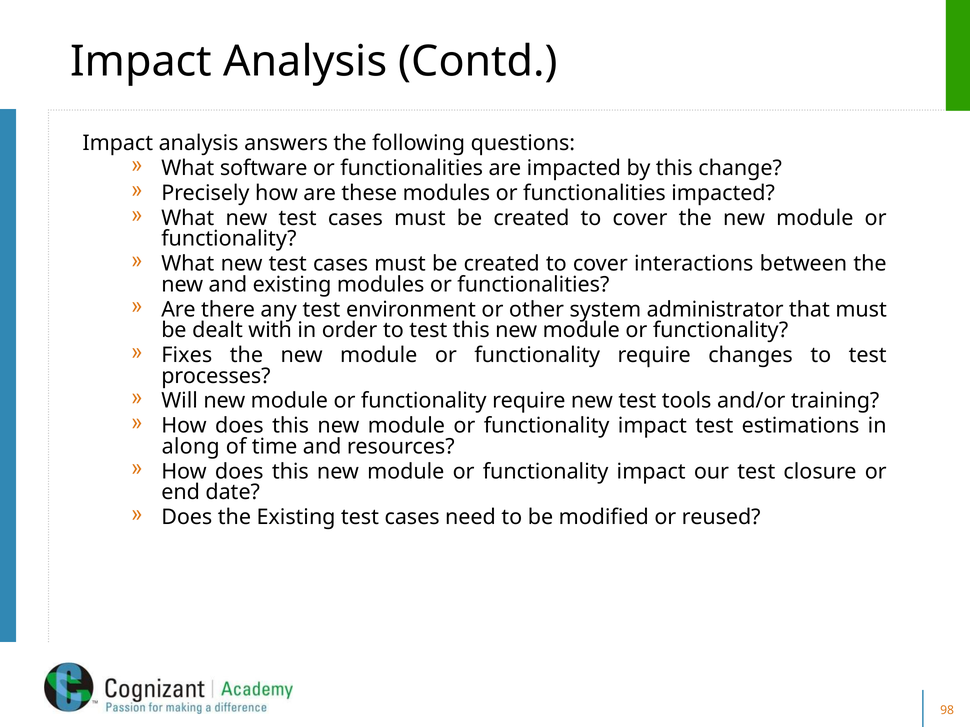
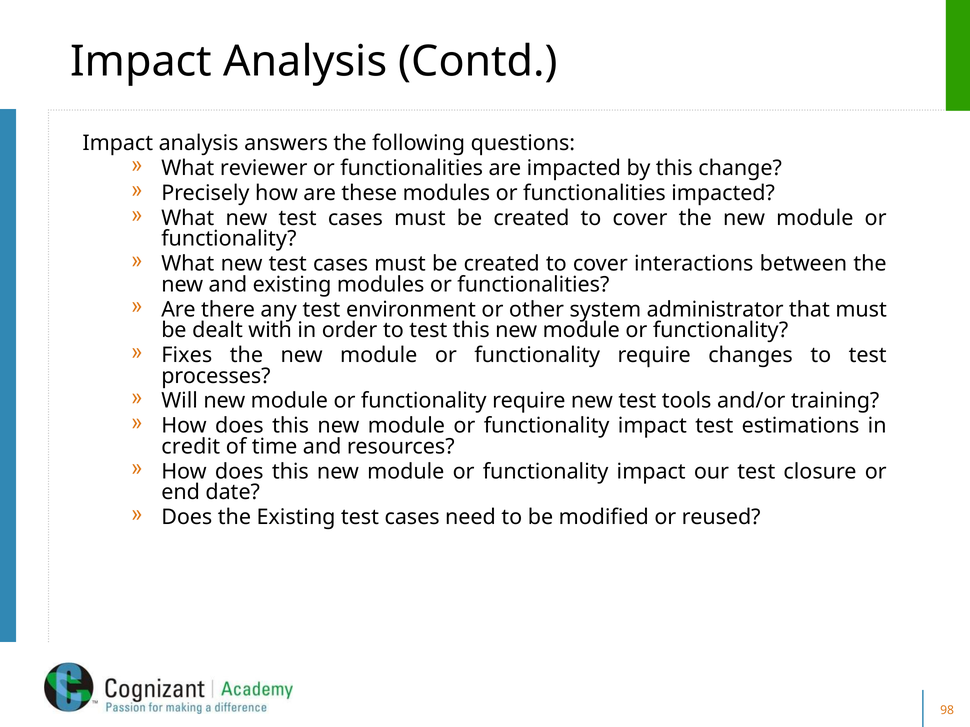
software: software -> reviewer (264, 168)
along: along -> credit (191, 447)
